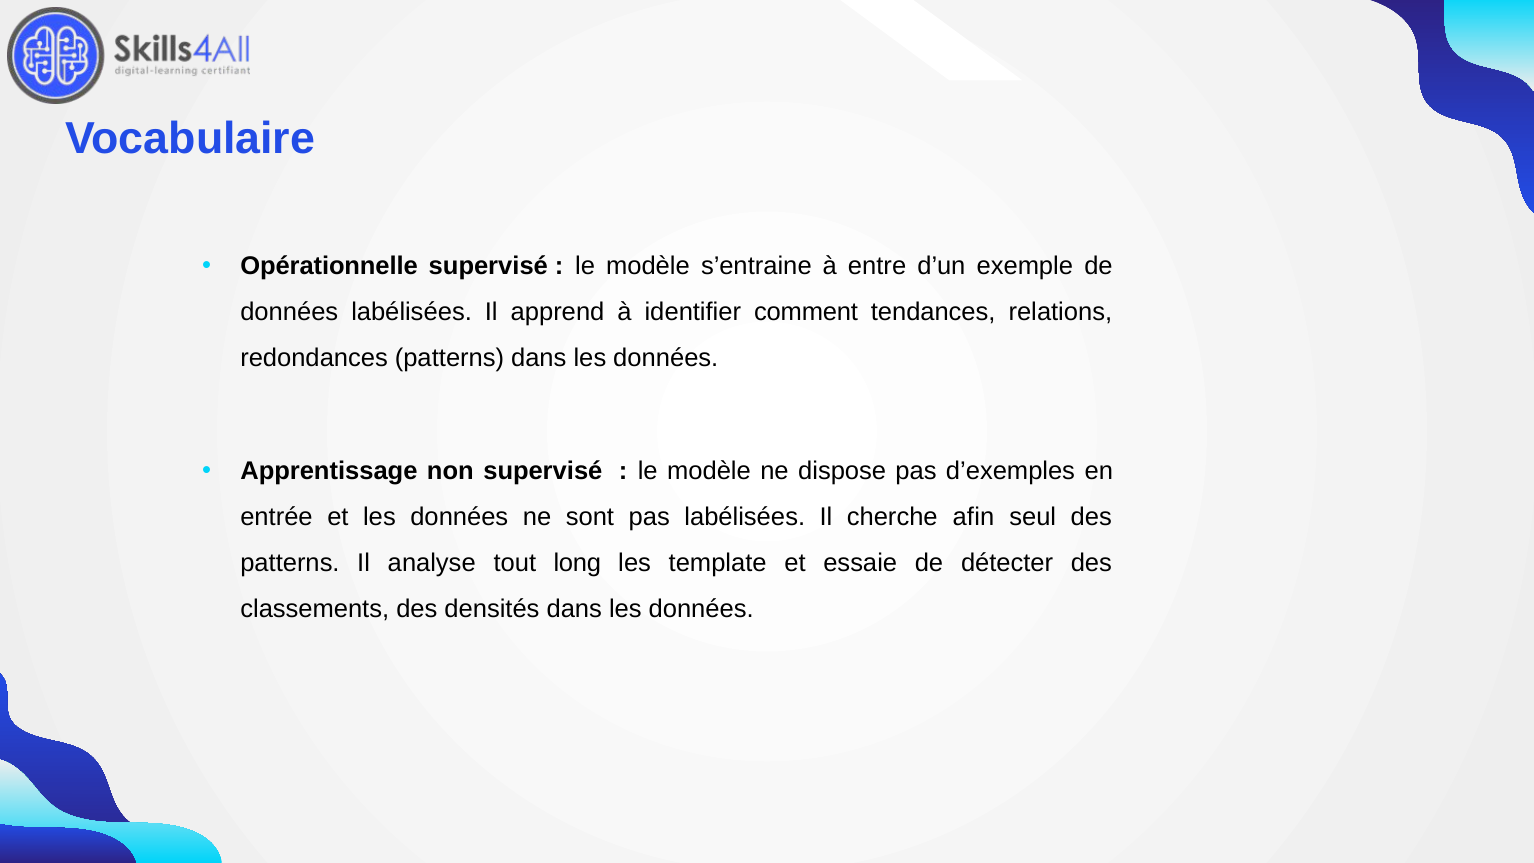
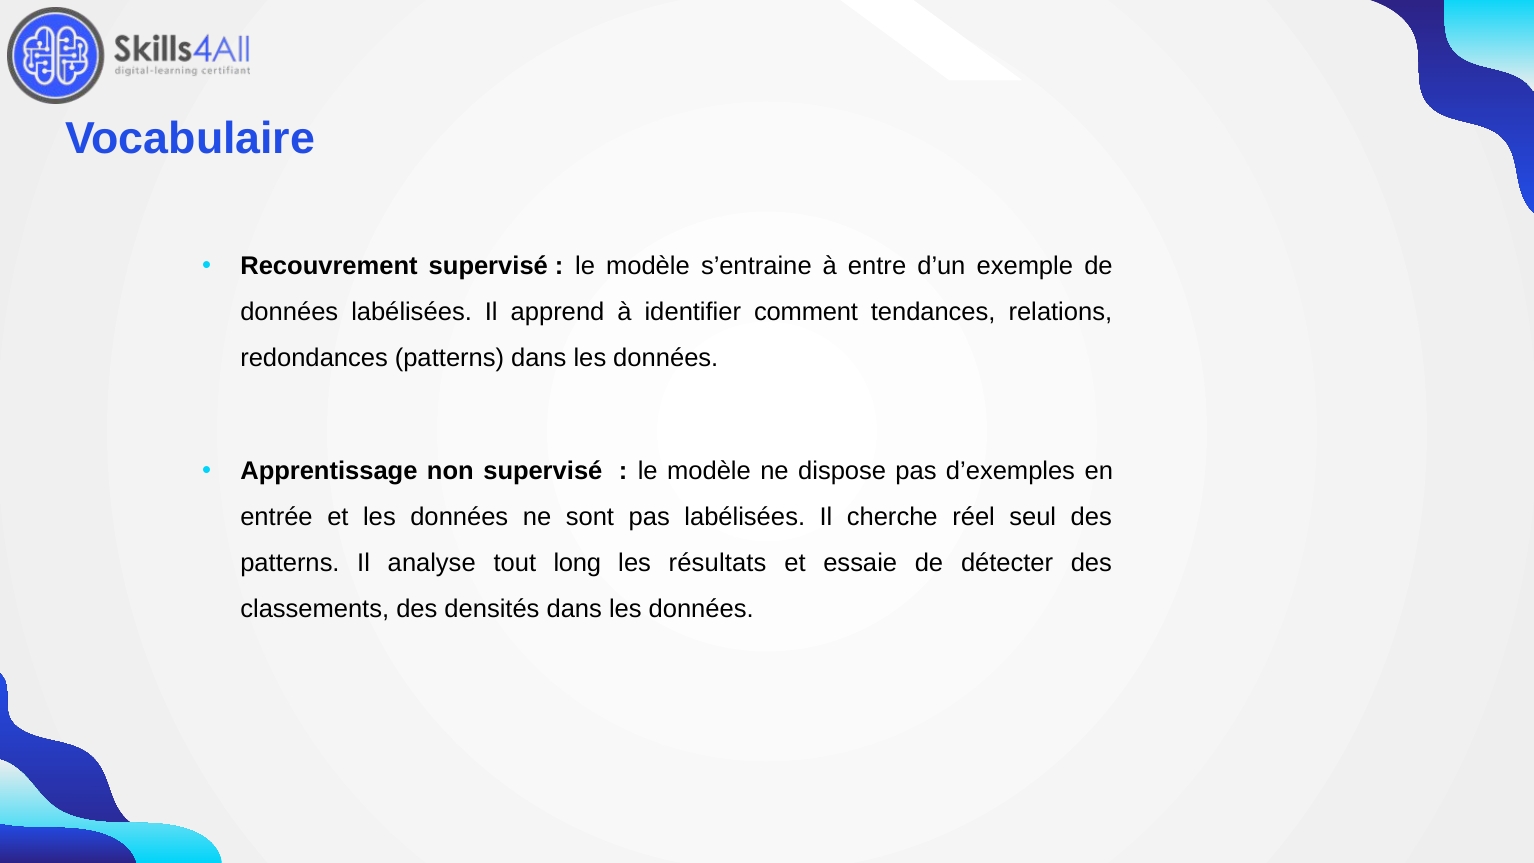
Opérationnelle: Opérationnelle -> Recouvrement (329, 266)
afin: afin -> réel (974, 517)
template: template -> résultats (718, 563)
